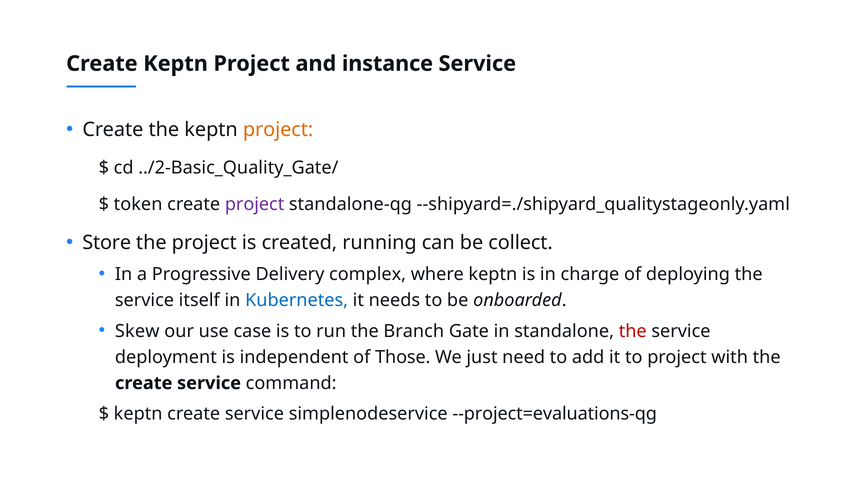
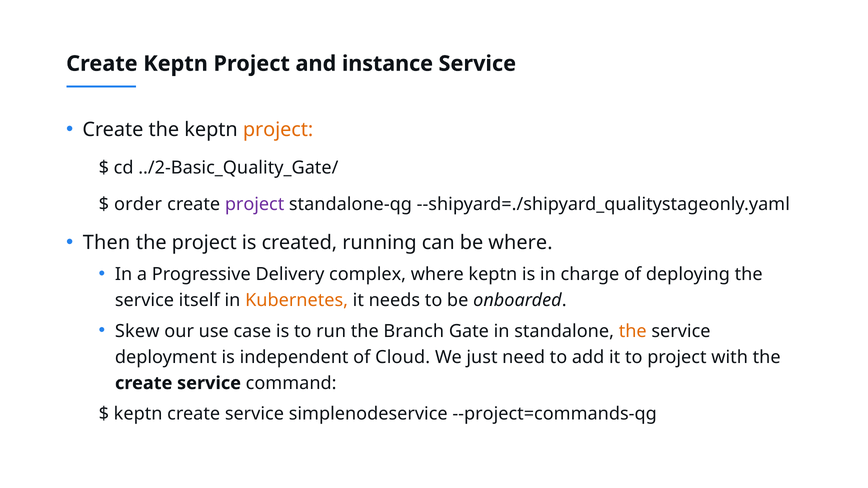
token: token -> order (138, 205)
Store: Store -> Then (107, 243)
be collect: collect -> where (520, 243)
Kubernetes colour: blue -> orange (297, 301)
the colour: red -> orange (633, 331)
Those: Those -> Cloud (403, 357)
--project=evaluations-qg: --project=evaluations-qg -> --project=commands-qg (555, 414)
